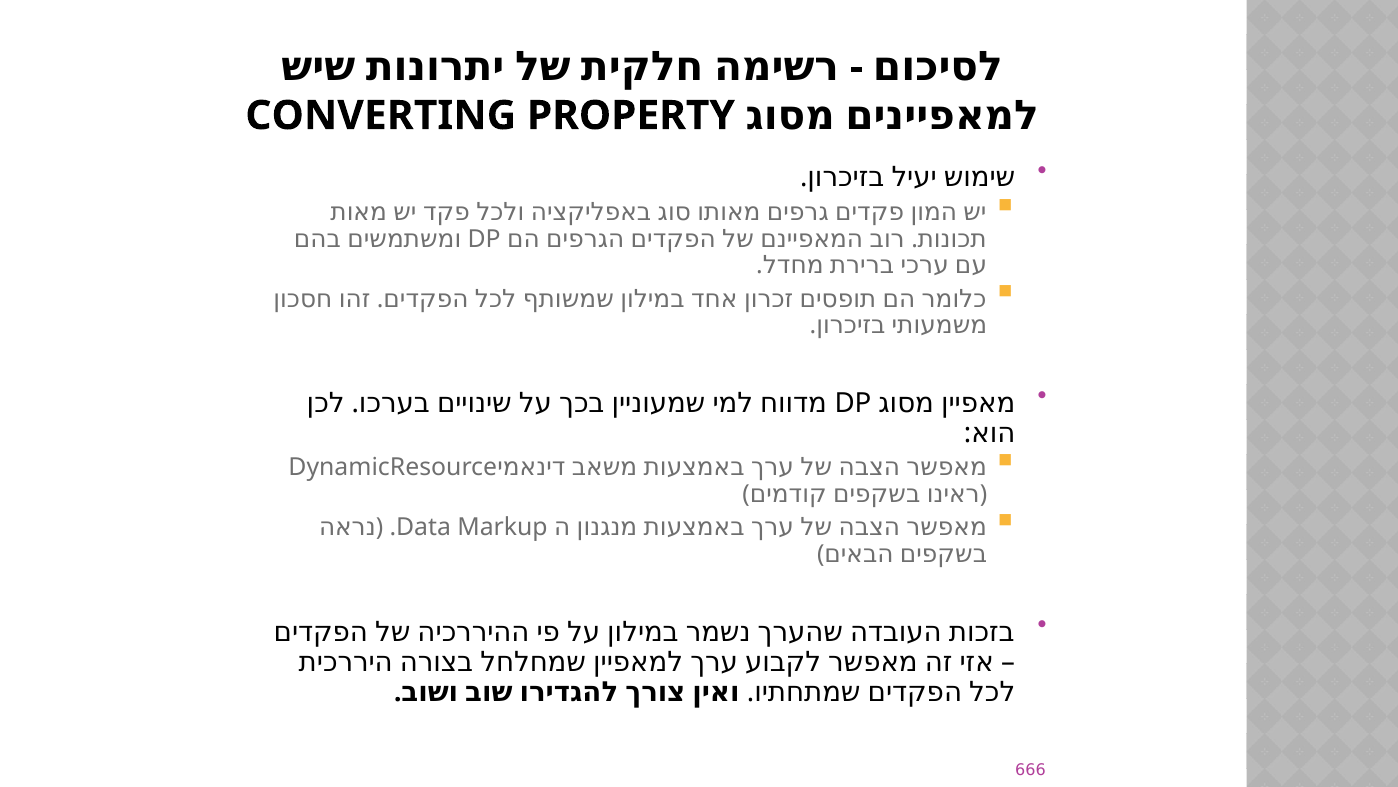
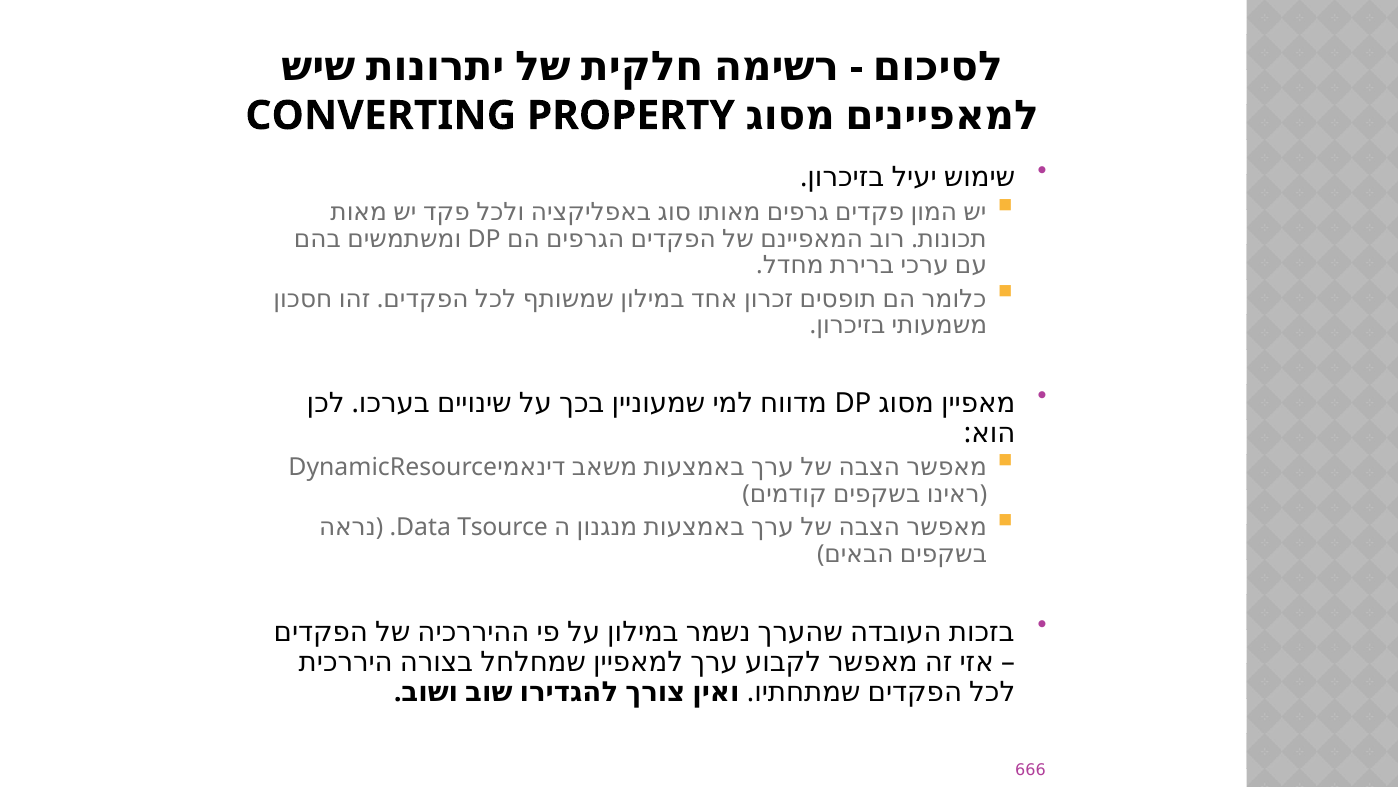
Markup: Markup -> Tsource (503, 527)
